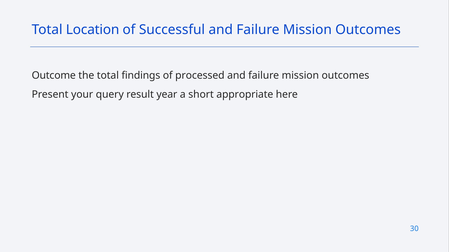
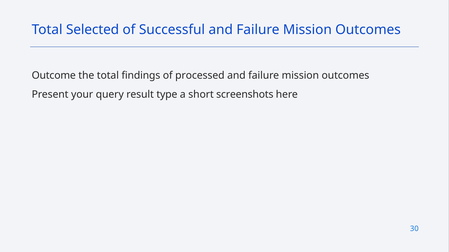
Location: Location -> Selected (93, 30)
year: year -> type (167, 95)
appropriate: appropriate -> screenshots (245, 95)
